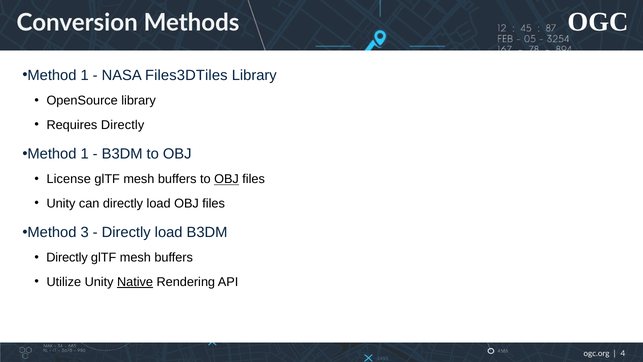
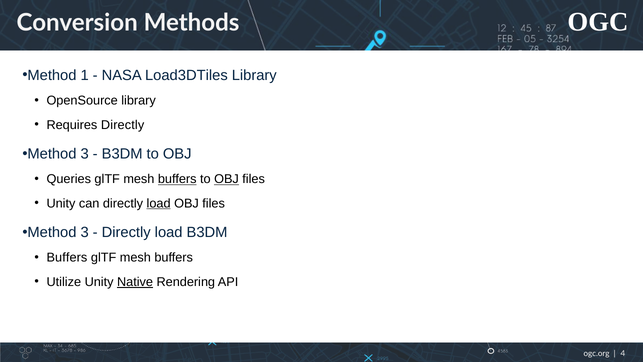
Files3DTiles: Files3DTiles -> Load3DTiles (186, 75)
1: 1 -> 3 (85, 154)
License: License -> Queries (69, 179)
buffers underline: none -> present (177, 179)
load underline: none -> present (159, 203)
Directly: Directly -> Buffers (67, 258)
